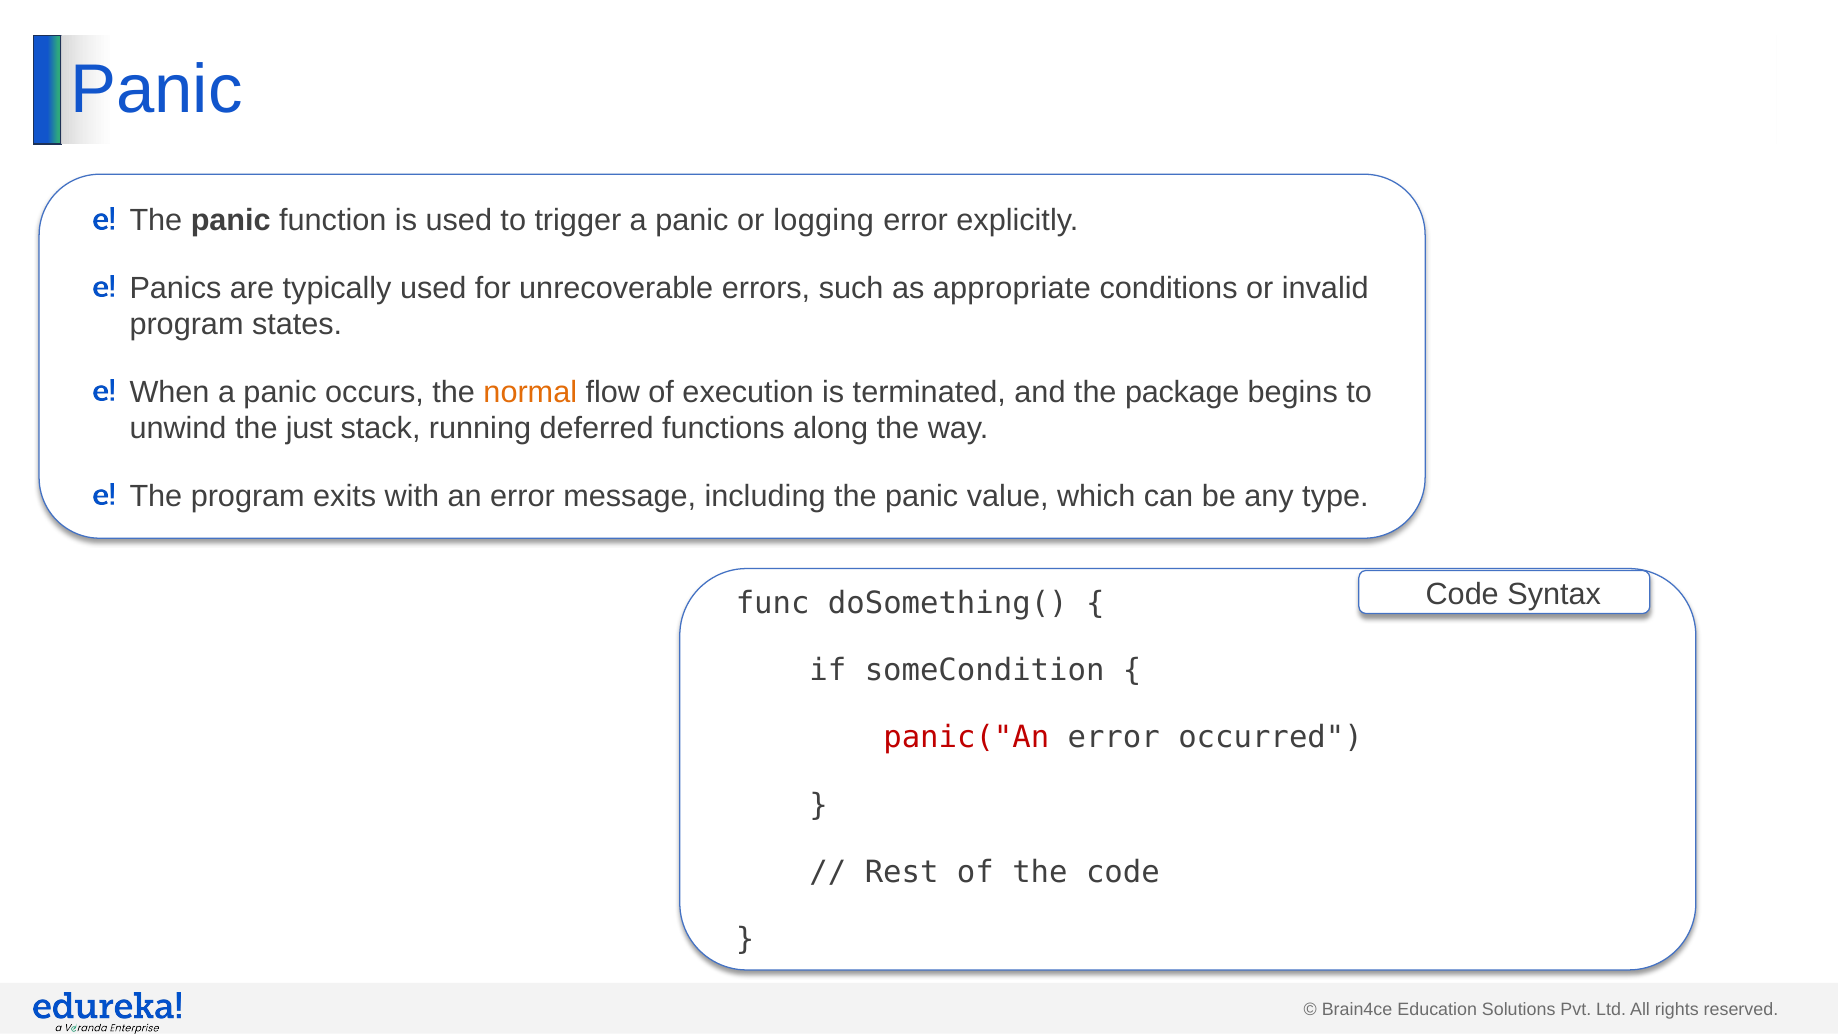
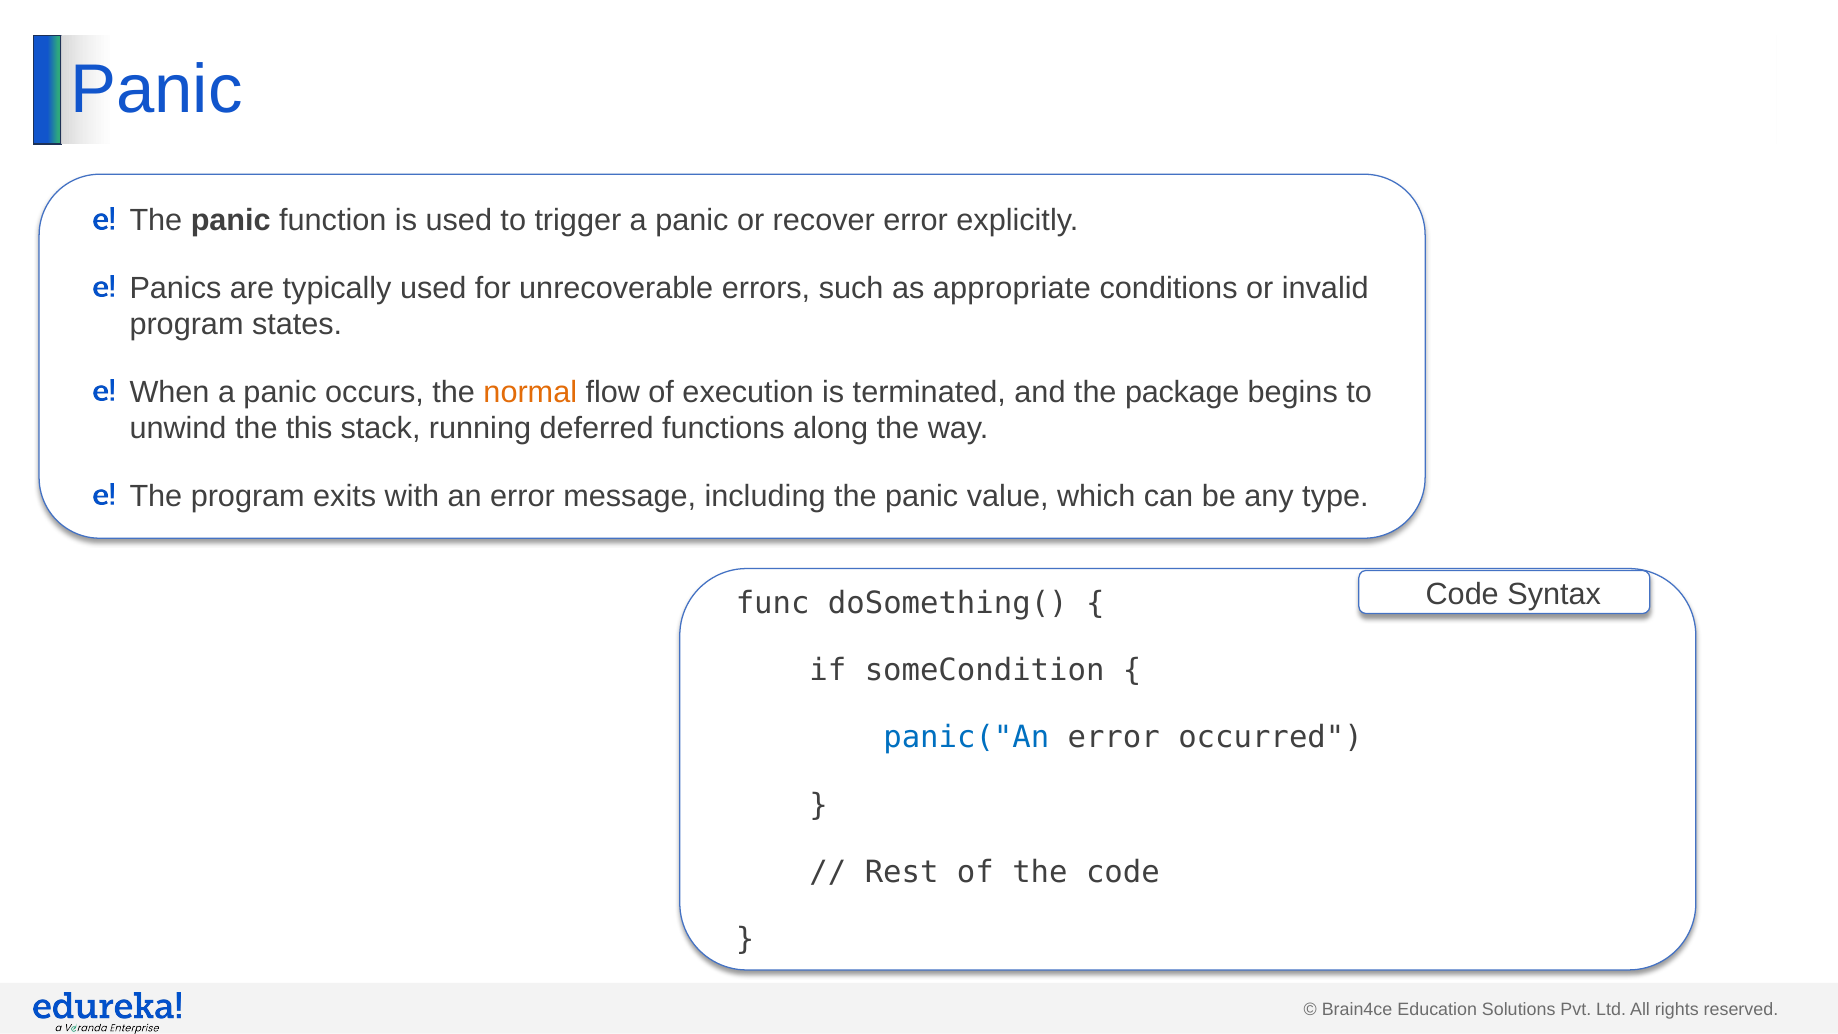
logging: logging -> recover (824, 221)
just: just -> this (309, 429)
panic("An colour: red -> blue (966, 738)
